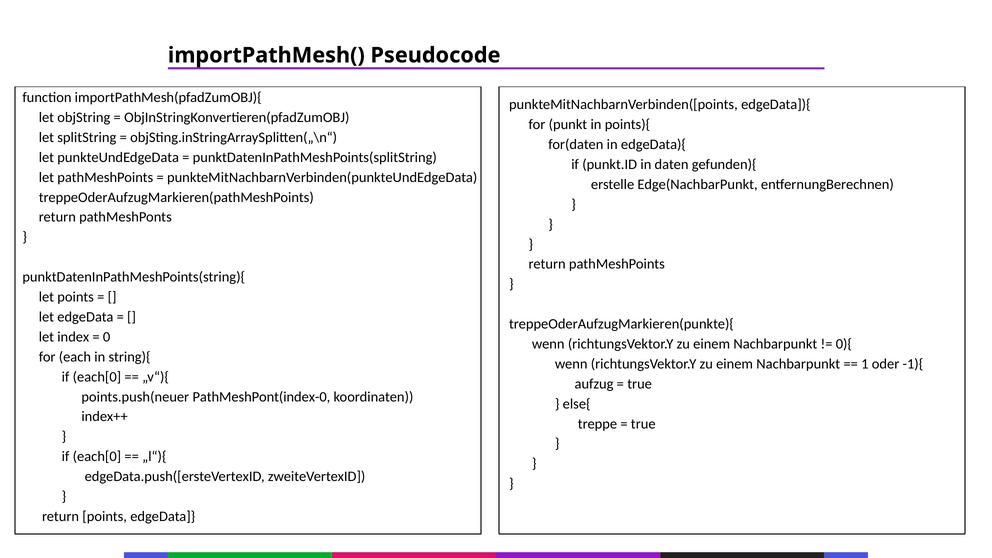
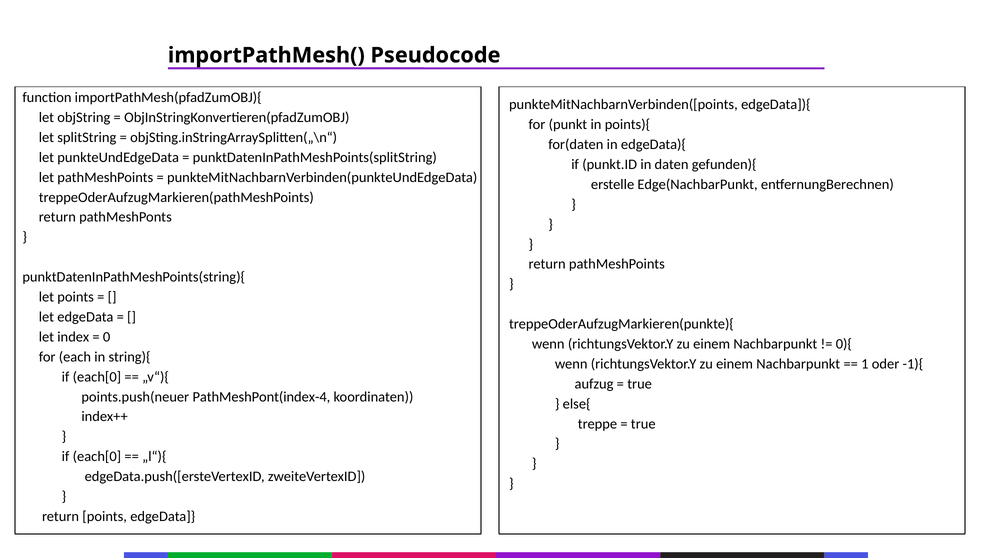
PathMeshPont(index-0: PathMeshPont(index-0 -> PathMeshPont(index-4 (261, 397)
